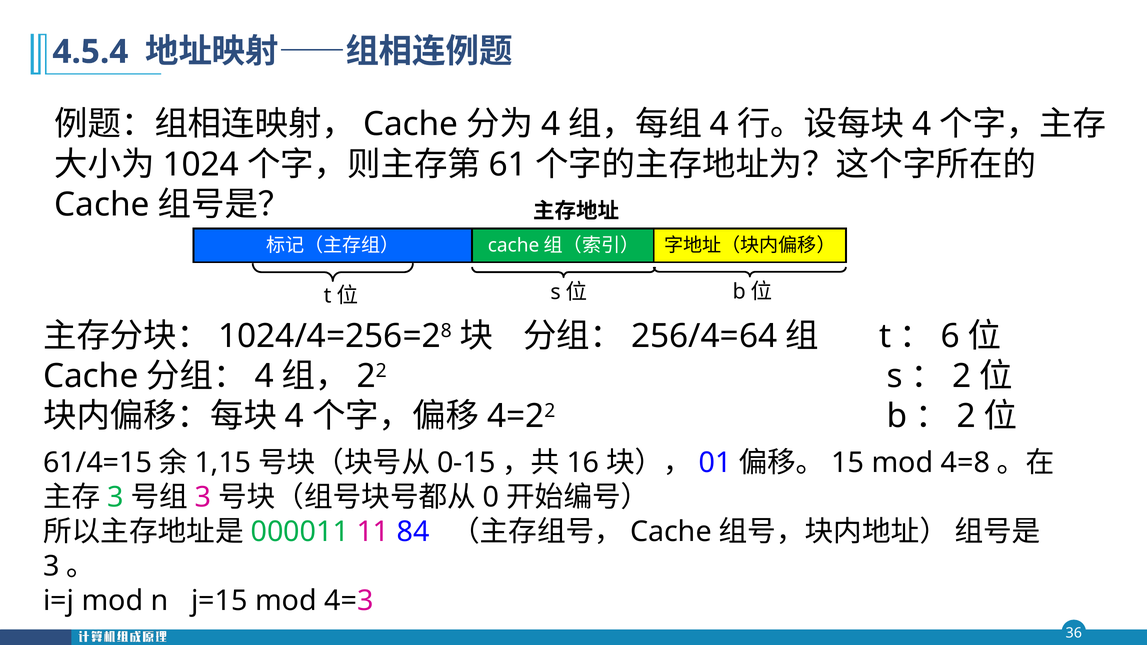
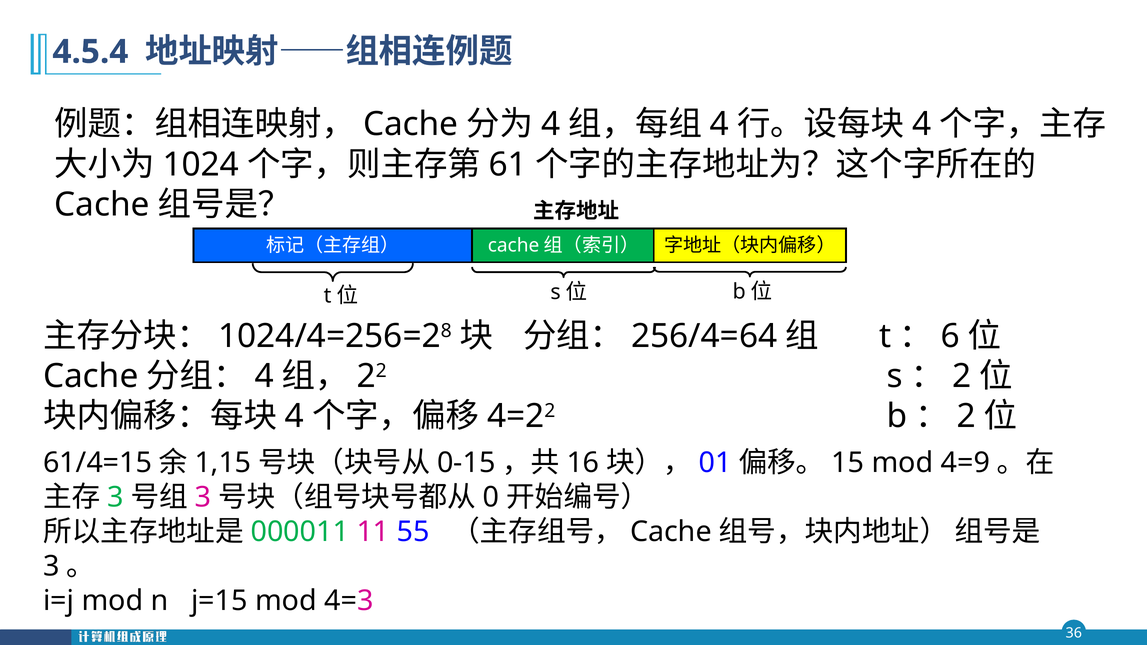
4=8: 4=8 -> 4=9 (965, 463)
84: 84 -> 55 (413, 532)
